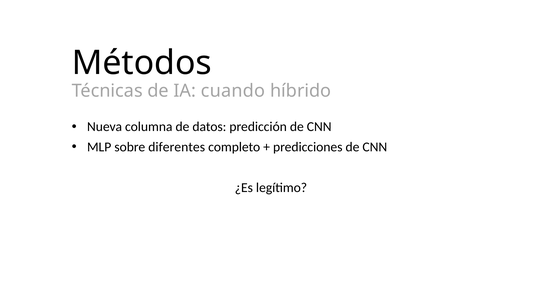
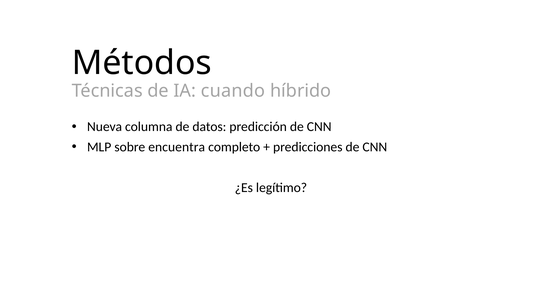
diferentes: diferentes -> encuentra (177, 147)
